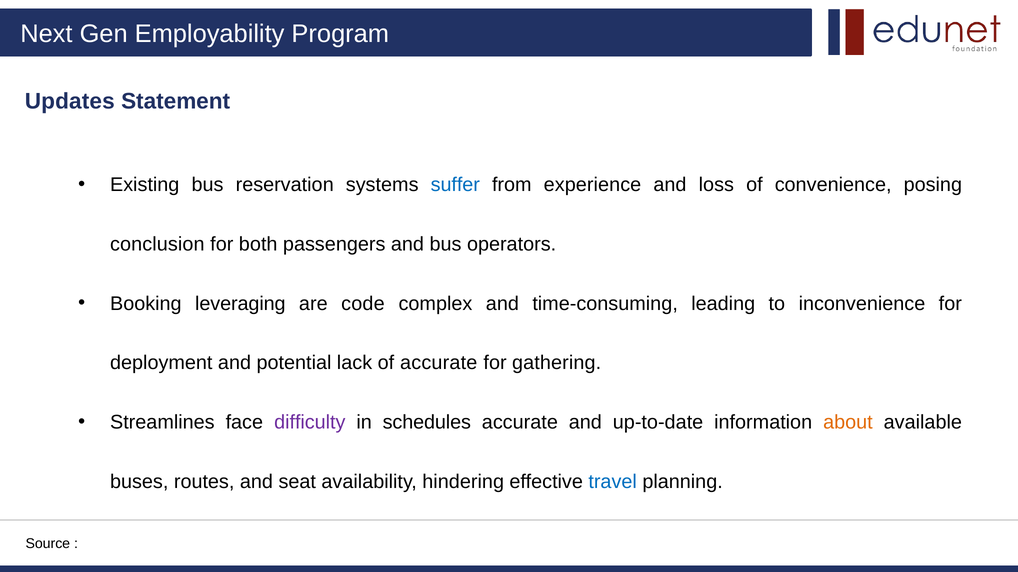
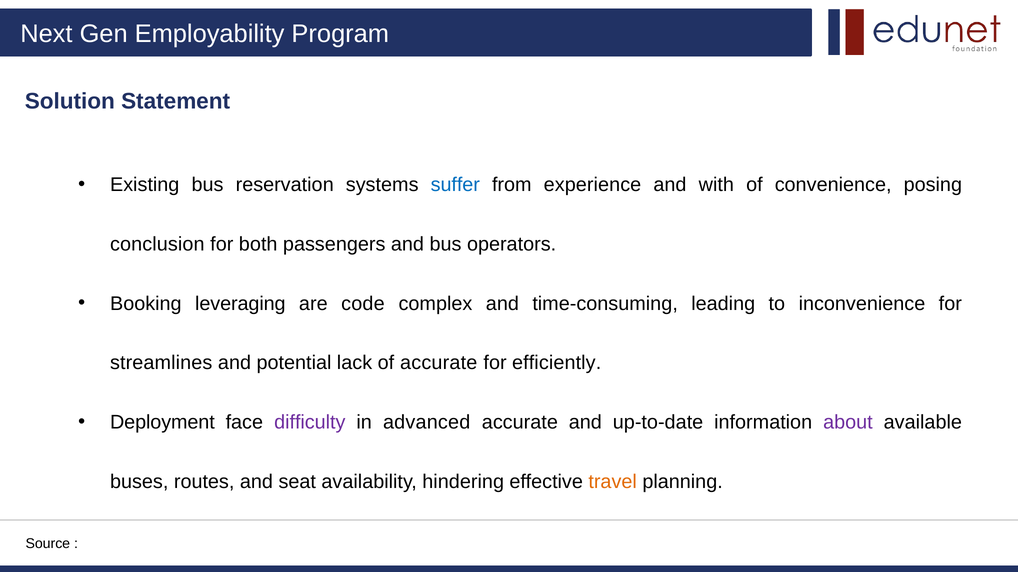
Updates: Updates -> Solution (70, 101)
loss: loss -> with (716, 185)
deployment: deployment -> streamlines (161, 363)
gathering: gathering -> efficiently (557, 363)
Streamlines: Streamlines -> Deployment (162, 423)
schedules: schedules -> advanced (427, 423)
about colour: orange -> purple (848, 423)
travel colour: blue -> orange (613, 482)
